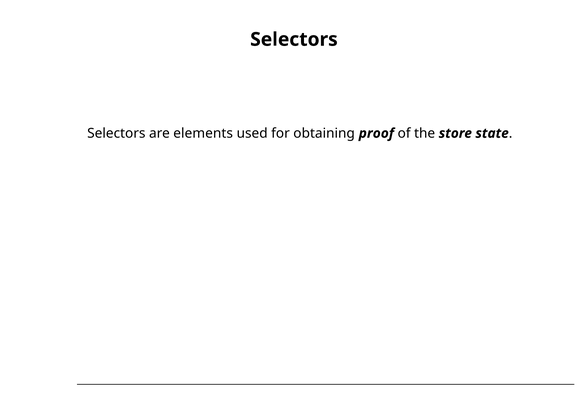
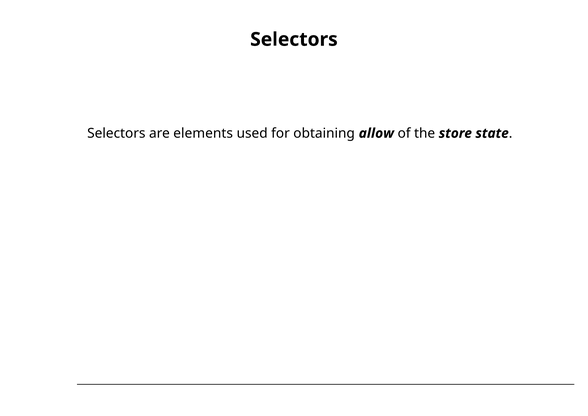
proof: proof -> allow (376, 133)
